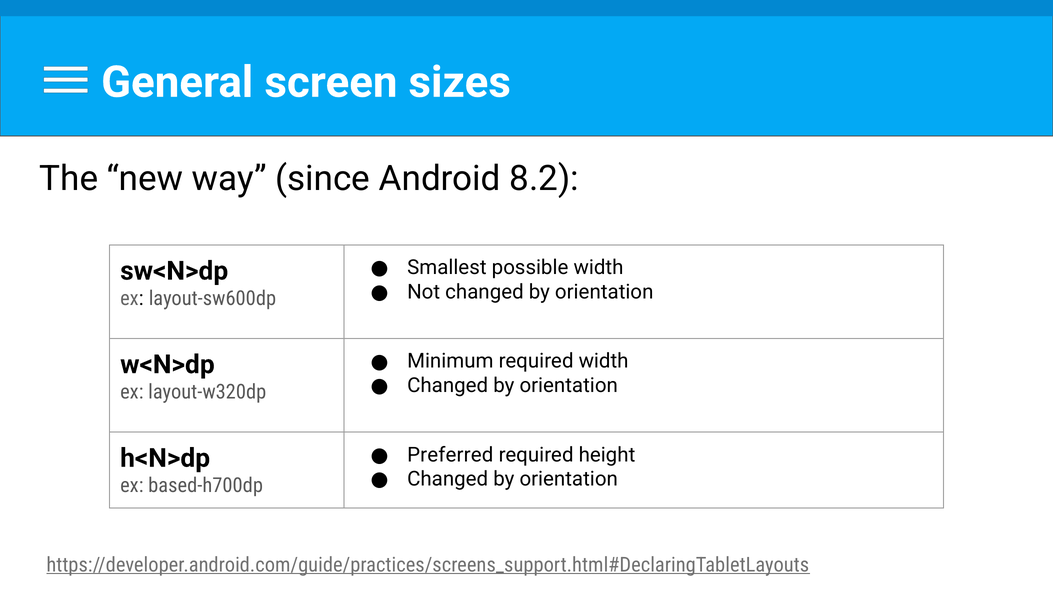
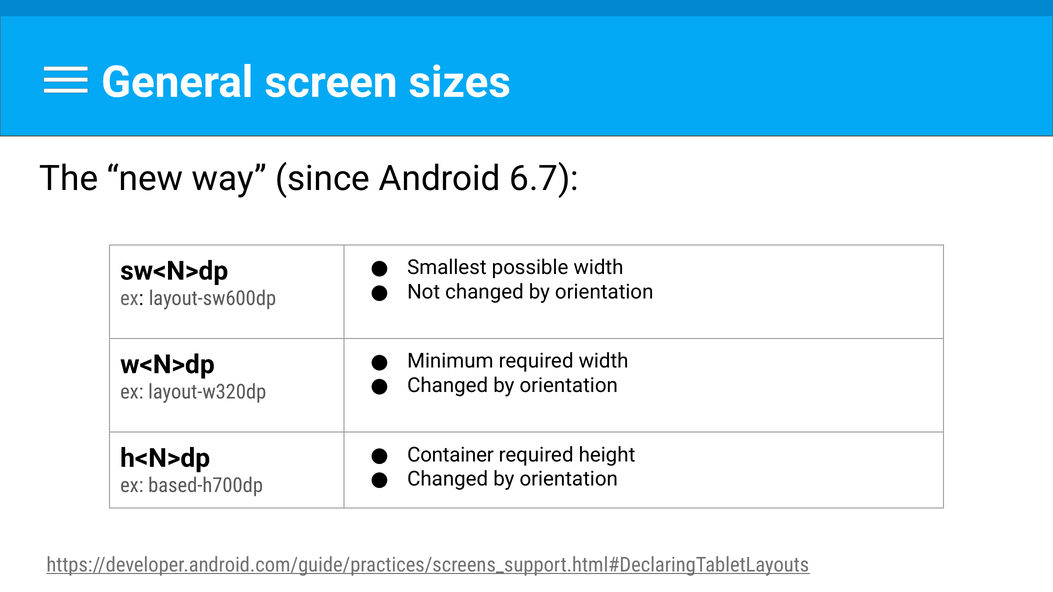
8.2: 8.2 -> 6.7 (544, 179)
Preferred: Preferred -> Container (450, 455)
